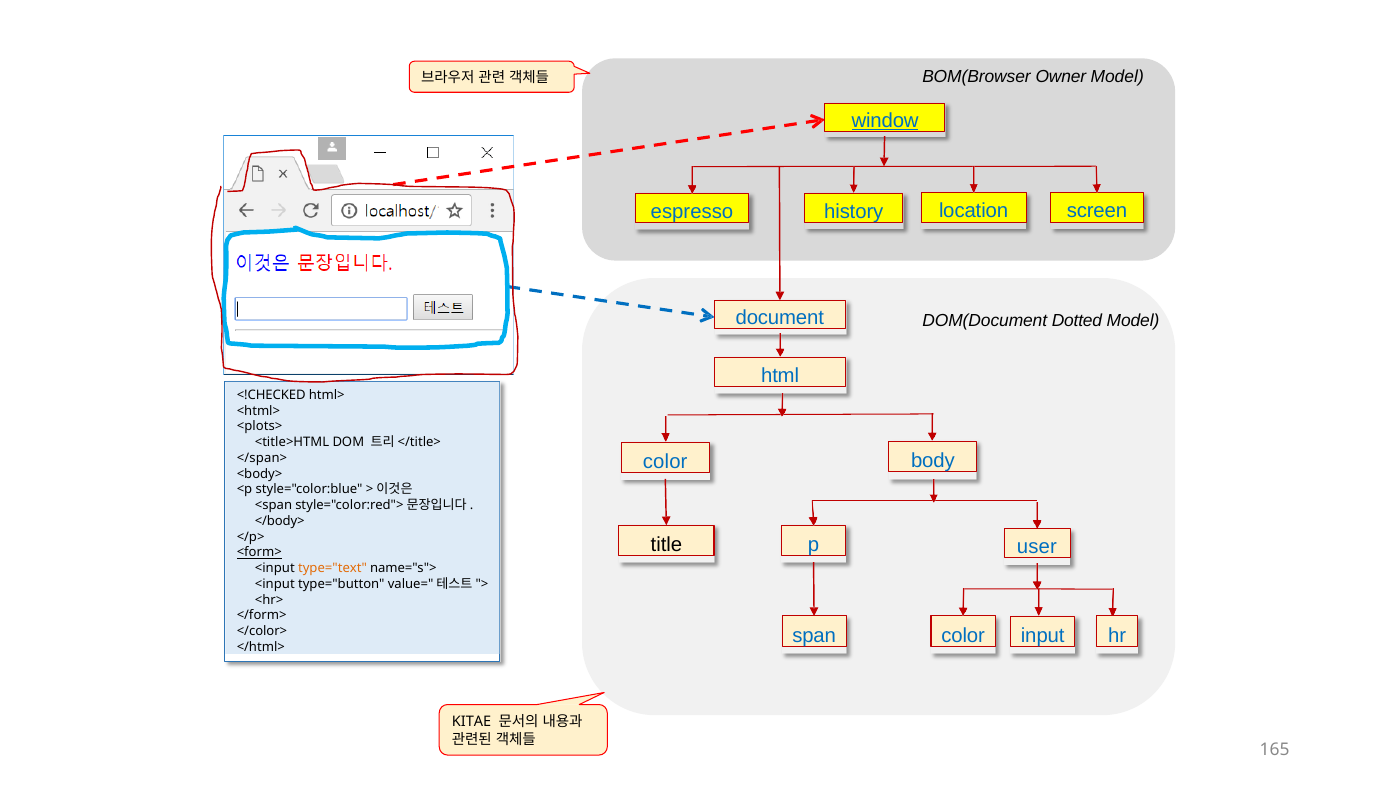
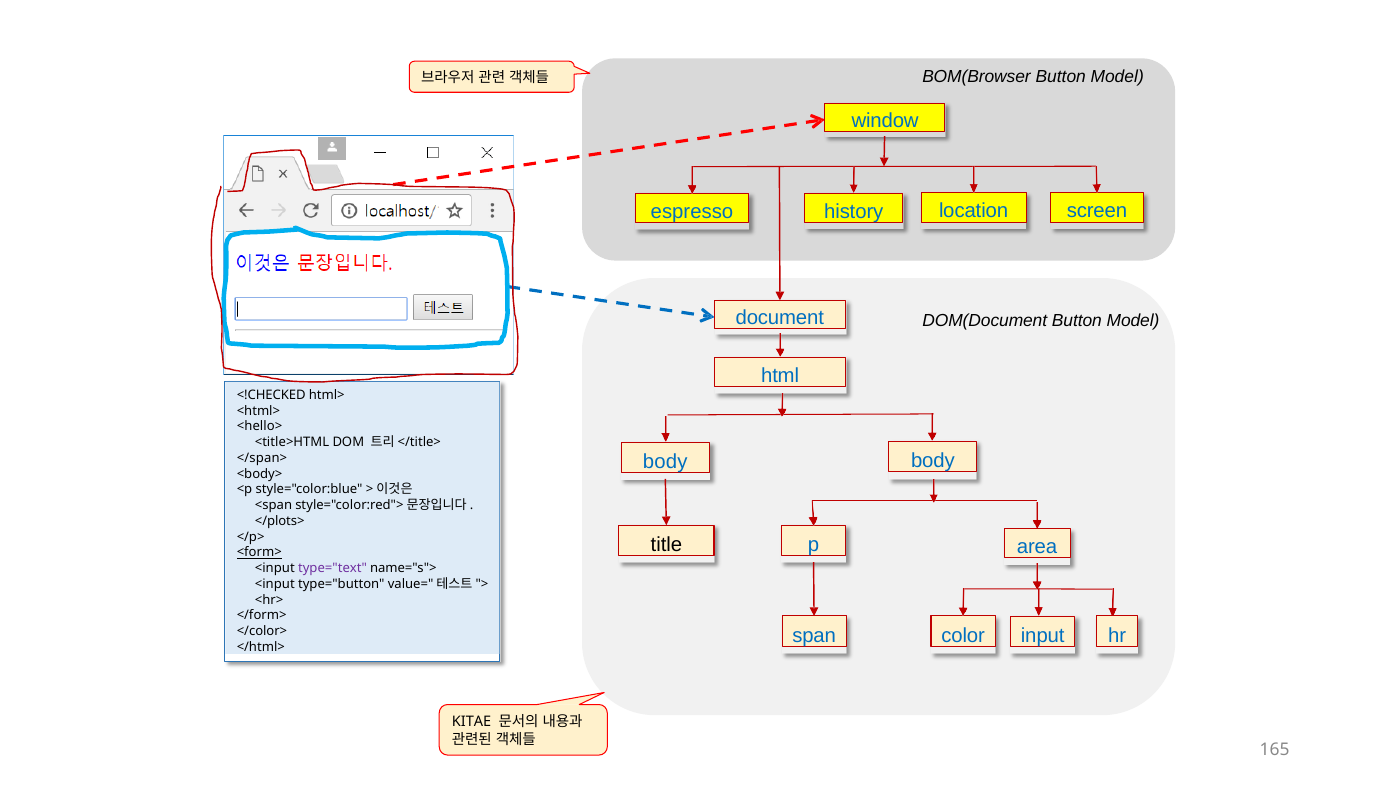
BOM(Browser Owner: Owner -> Button (1061, 77)
window underline: present -> none (885, 120)
DOM(Document Dotted: Dotted -> Button (1077, 321)
<plots>: <plots> -> <hello> (260, 426)
color: color -> body (665, 461)
</body>: </body> -> </plots> (280, 521)
user: user -> area (1037, 547)
type="text colour: orange -> purple (332, 568)
